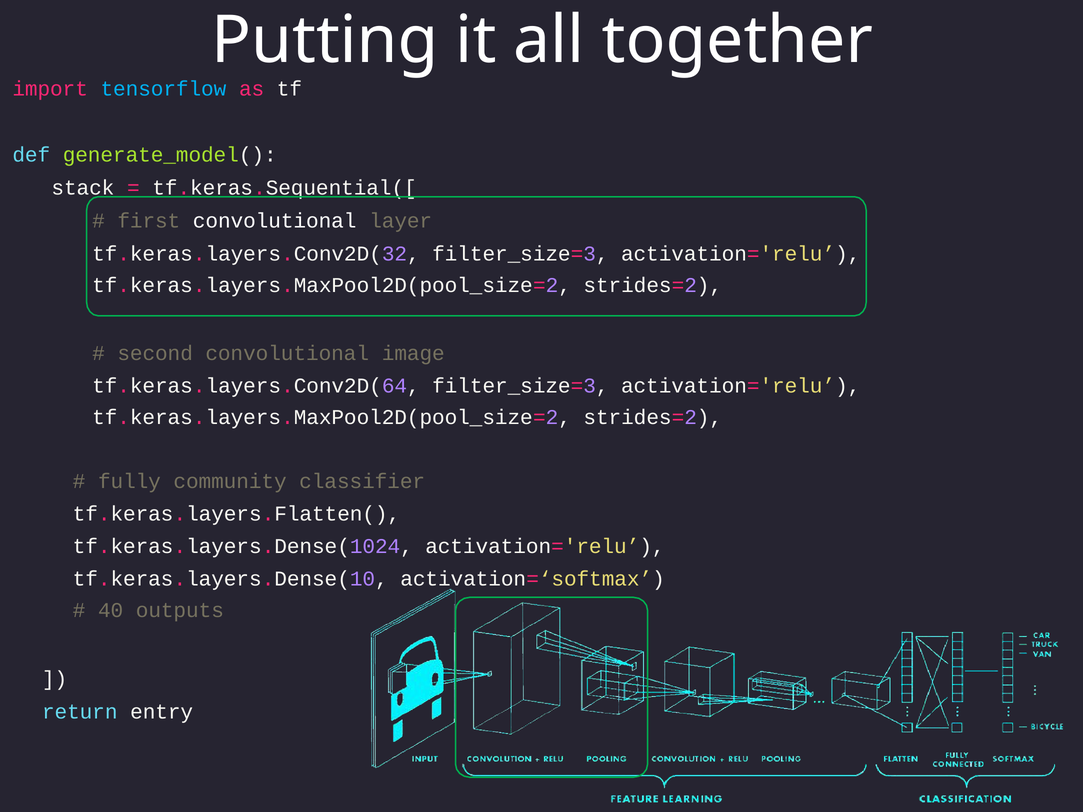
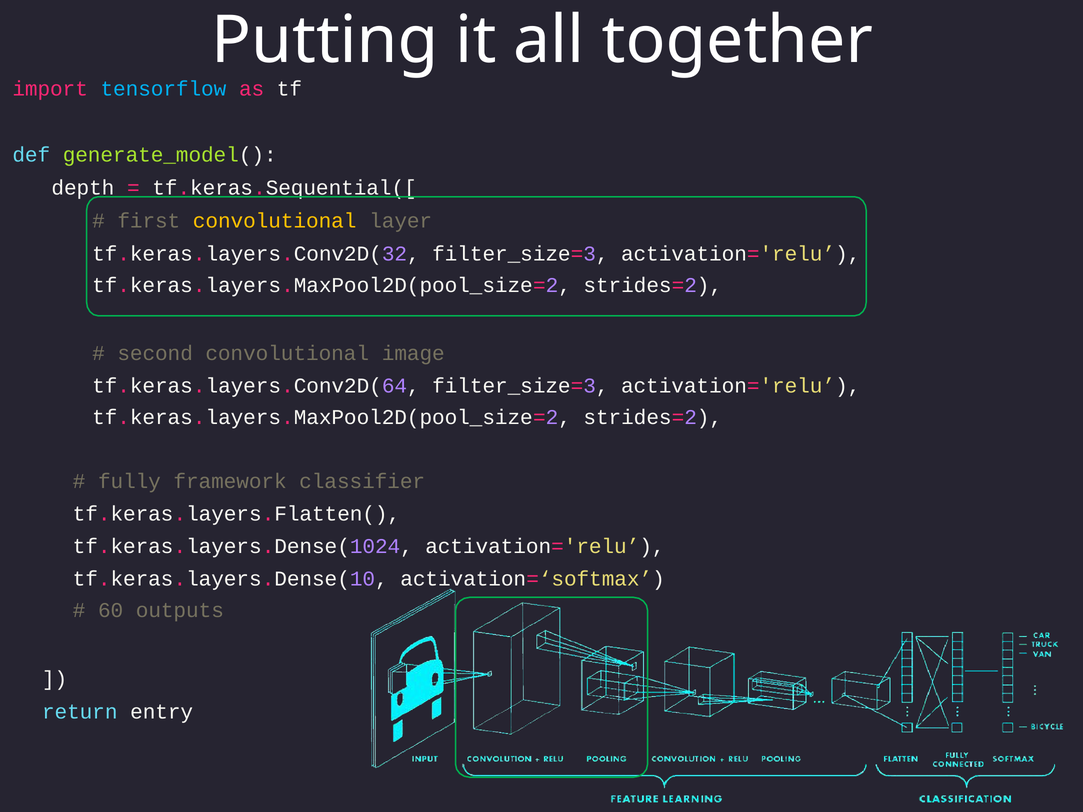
stack: stack -> depth (83, 188)
convolutional colour: white -> yellow (275, 221)
community: community -> framework (230, 481)
40: 40 -> 60 (111, 611)
